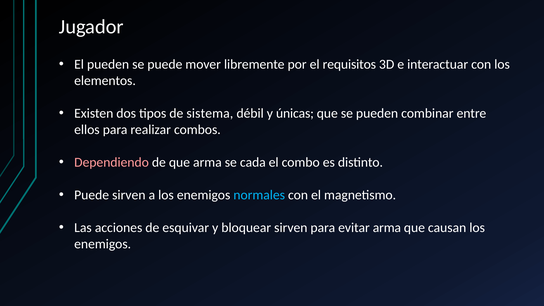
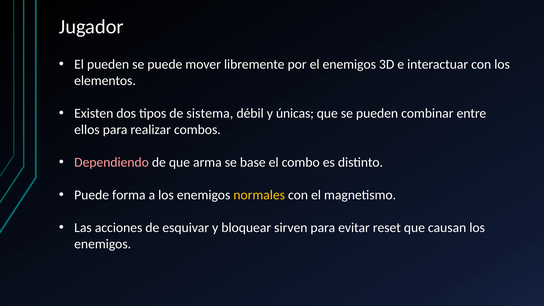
el requisitos: requisitos -> enemigos (349, 65)
cada: cada -> base (253, 162)
Puede sirven: sirven -> forma (129, 195)
normales colour: light blue -> yellow (259, 195)
evitar arma: arma -> reset (387, 228)
